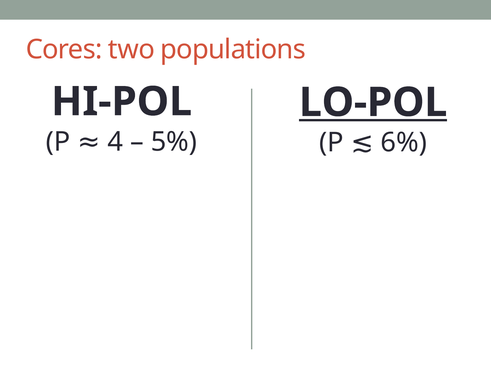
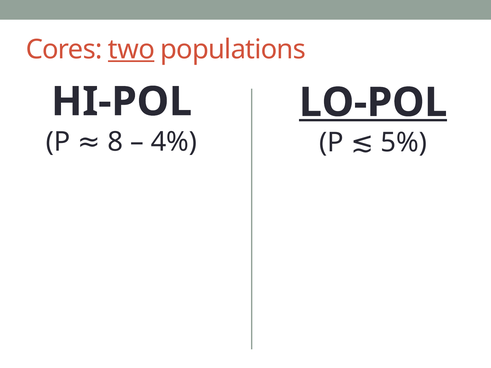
two underline: none -> present (131, 50)
4: 4 -> 8 (115, 142)
5%: 5% -> 4% (174, 142)
6%: 6% -> 5% (404, 143)
